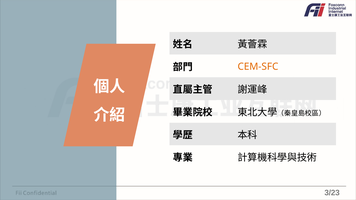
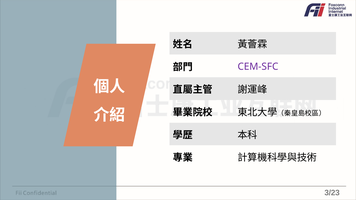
CEM-SFC colour: orange -> purple (258, 67)
